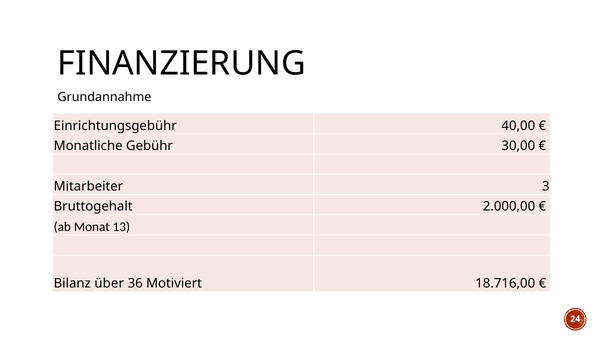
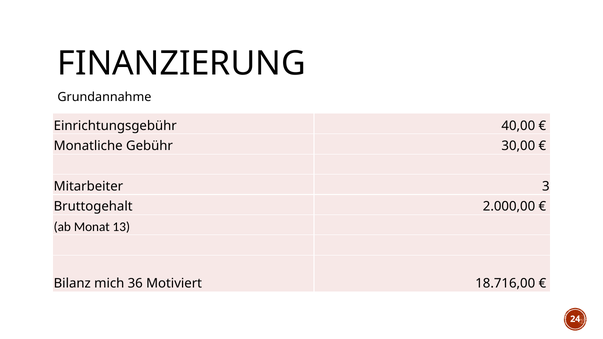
über: über -> mich (109, 284)
